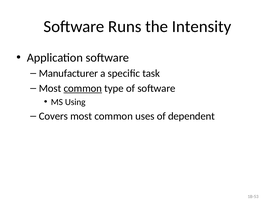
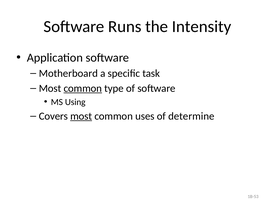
Manufacturer: Manufacturer -> Motherboard (68, 73)
most underline: none -> present (81, 116)
dependent: dependent -> determine (191, 116)
